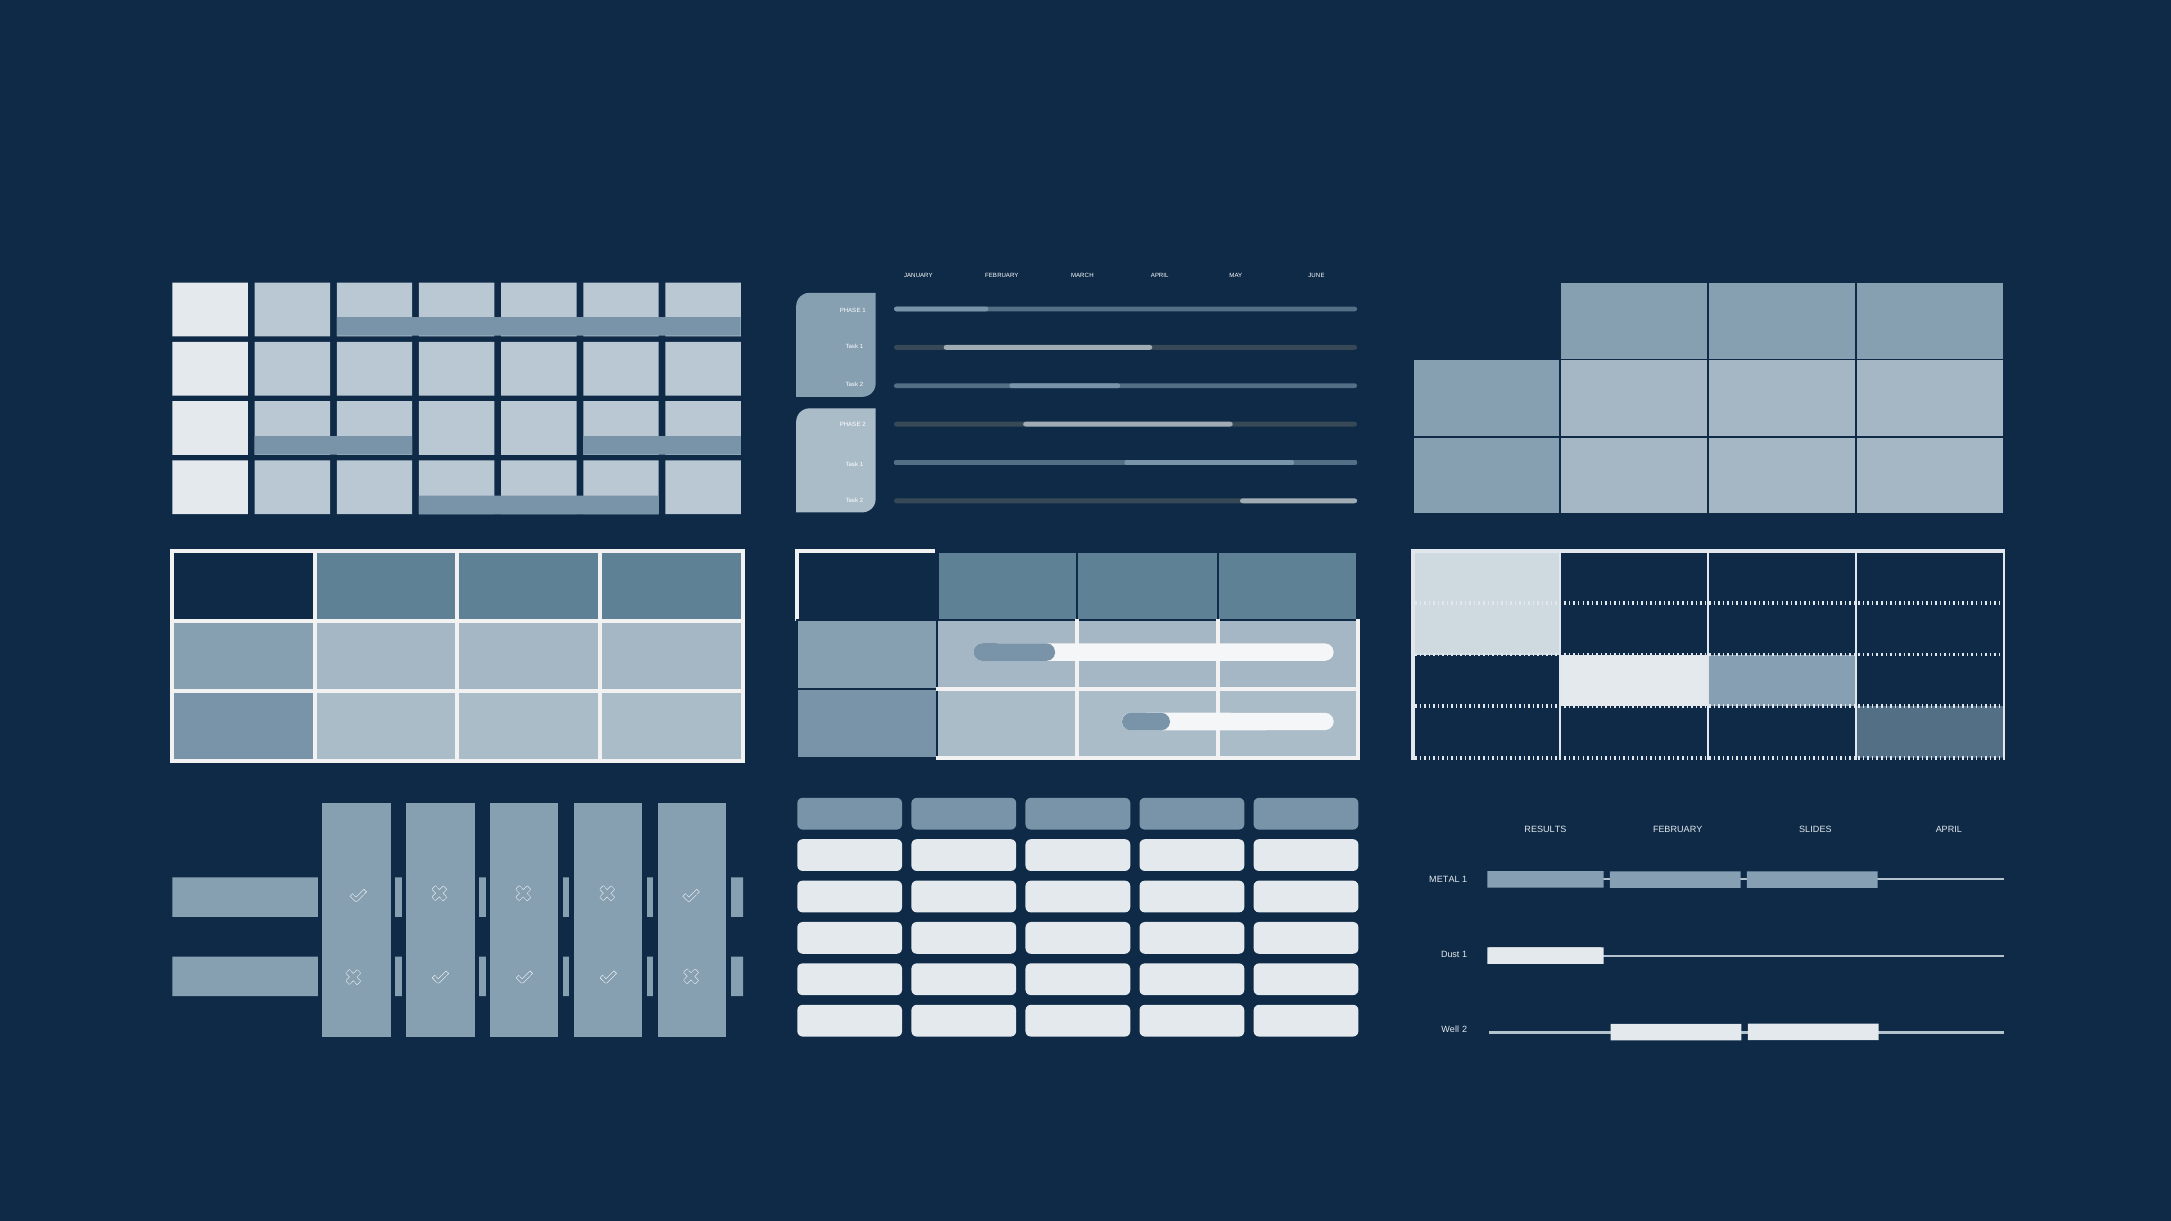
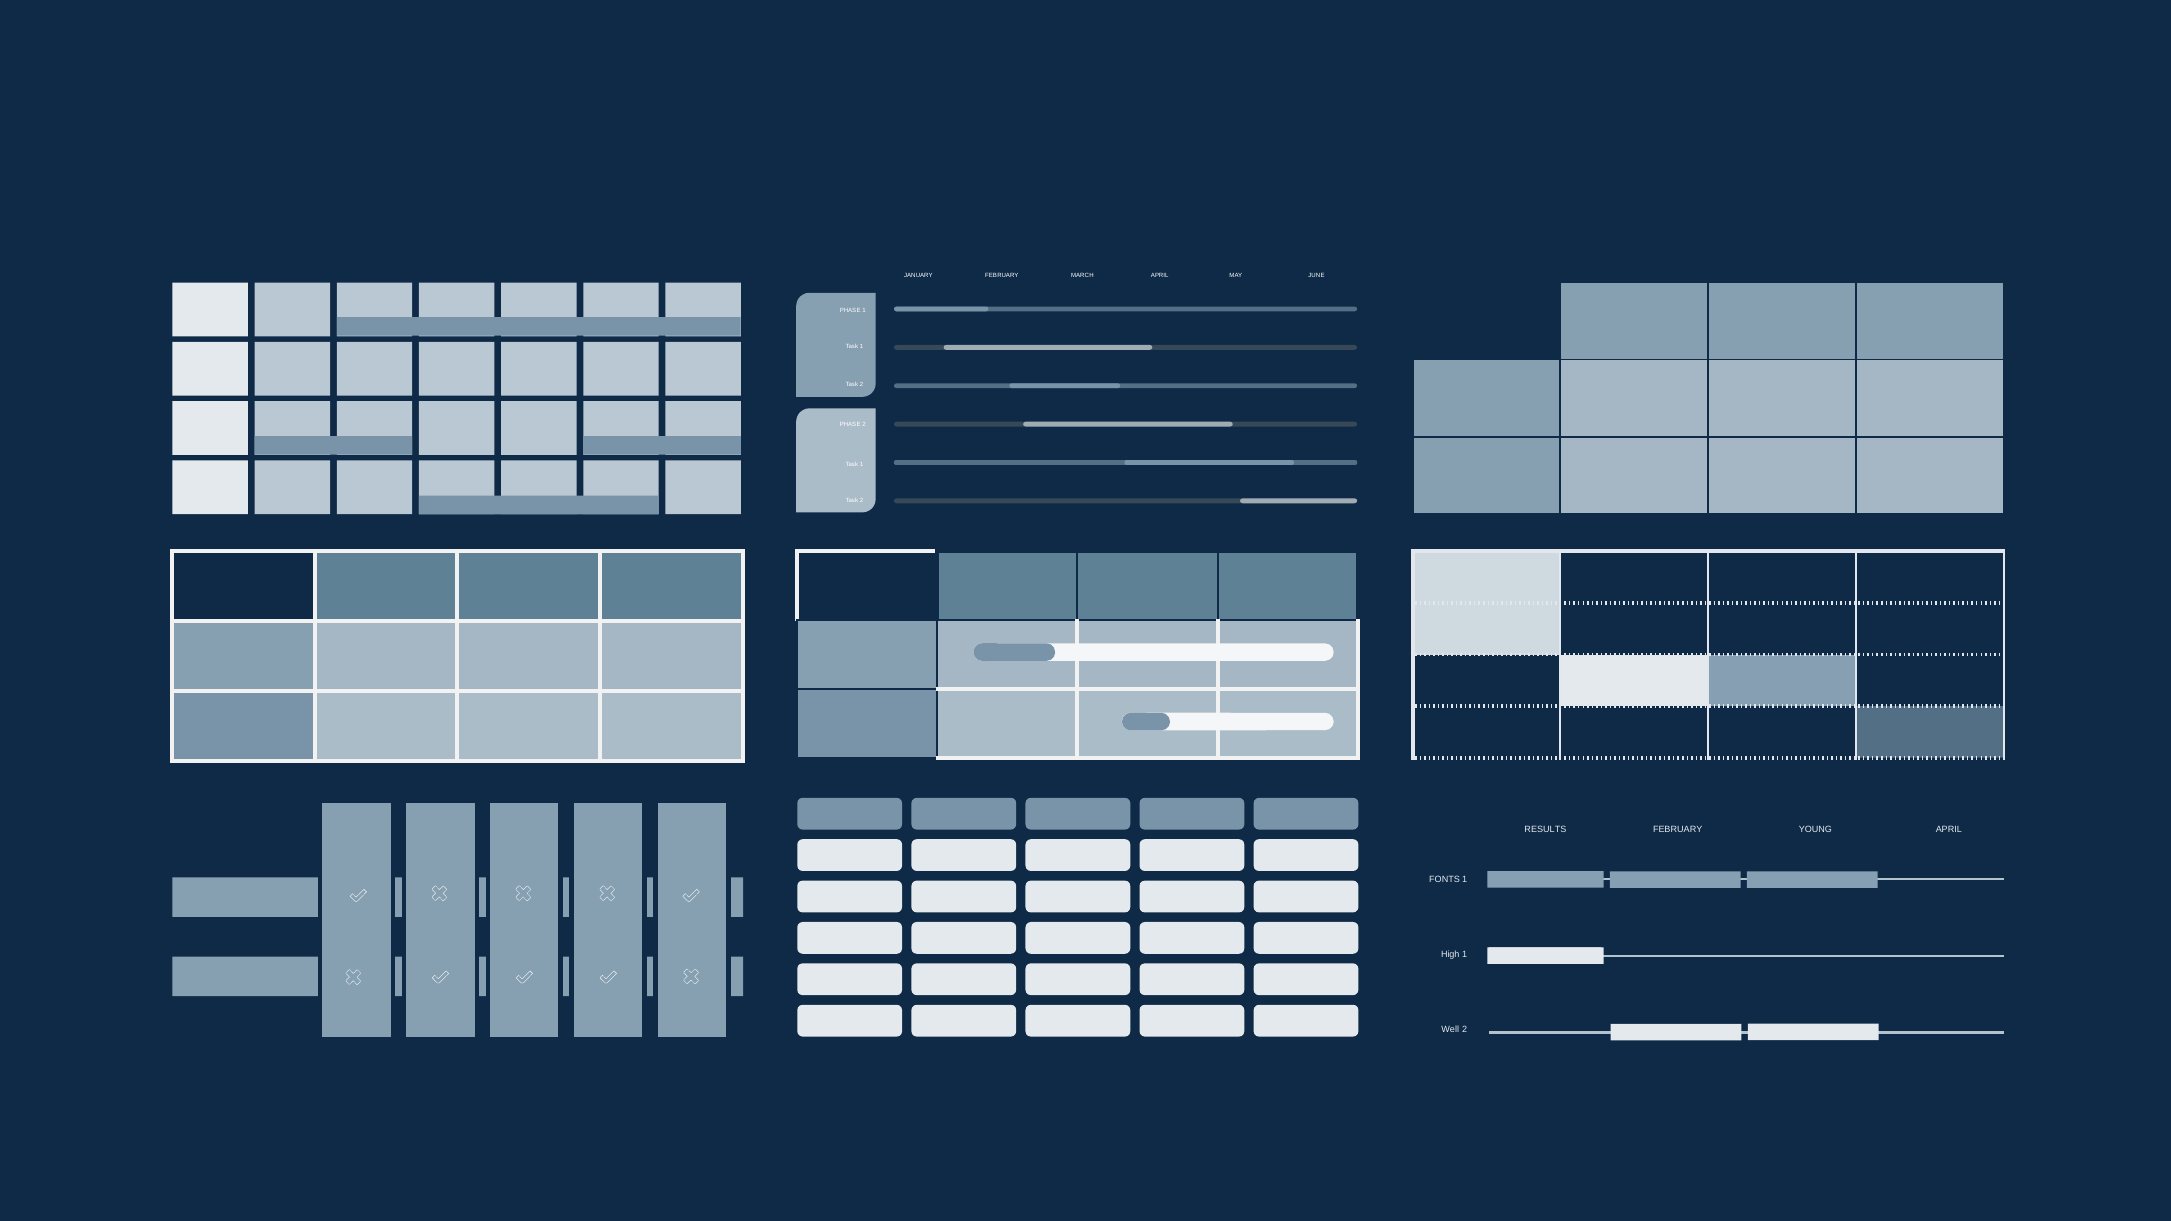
SLIDES: SLIDES -> YOUNG (1815, 830)
METAL: METAL -> FONTS (1445, 880)
Dust: Dust -> High (1450, 955)
